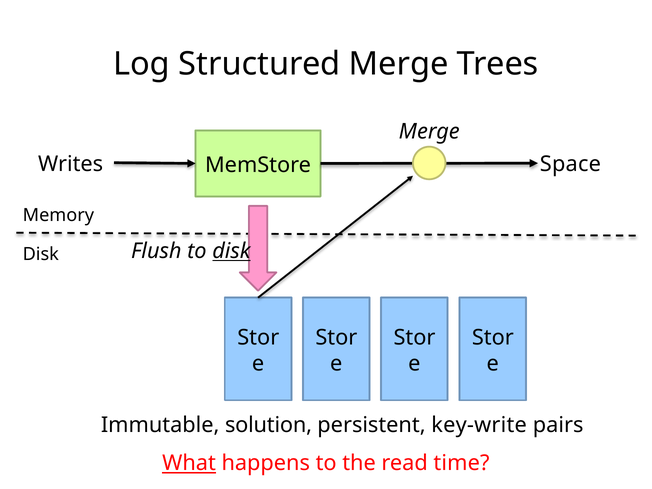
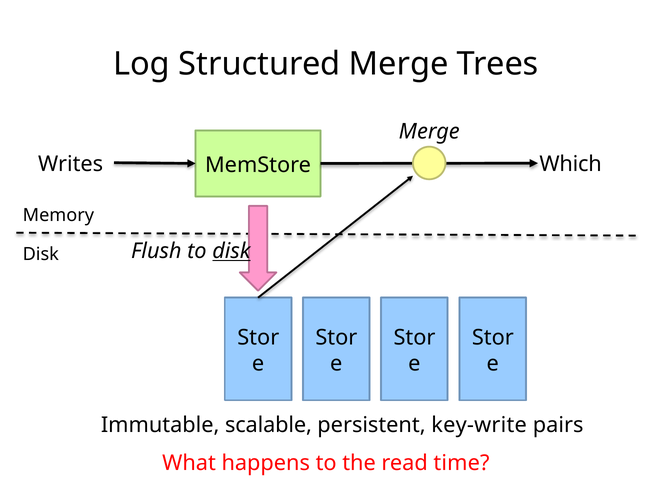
Space: Space -> Which (571, 164)
solution: solution -> scalable (268, 425)
What underline: present -> none (189, 463)
